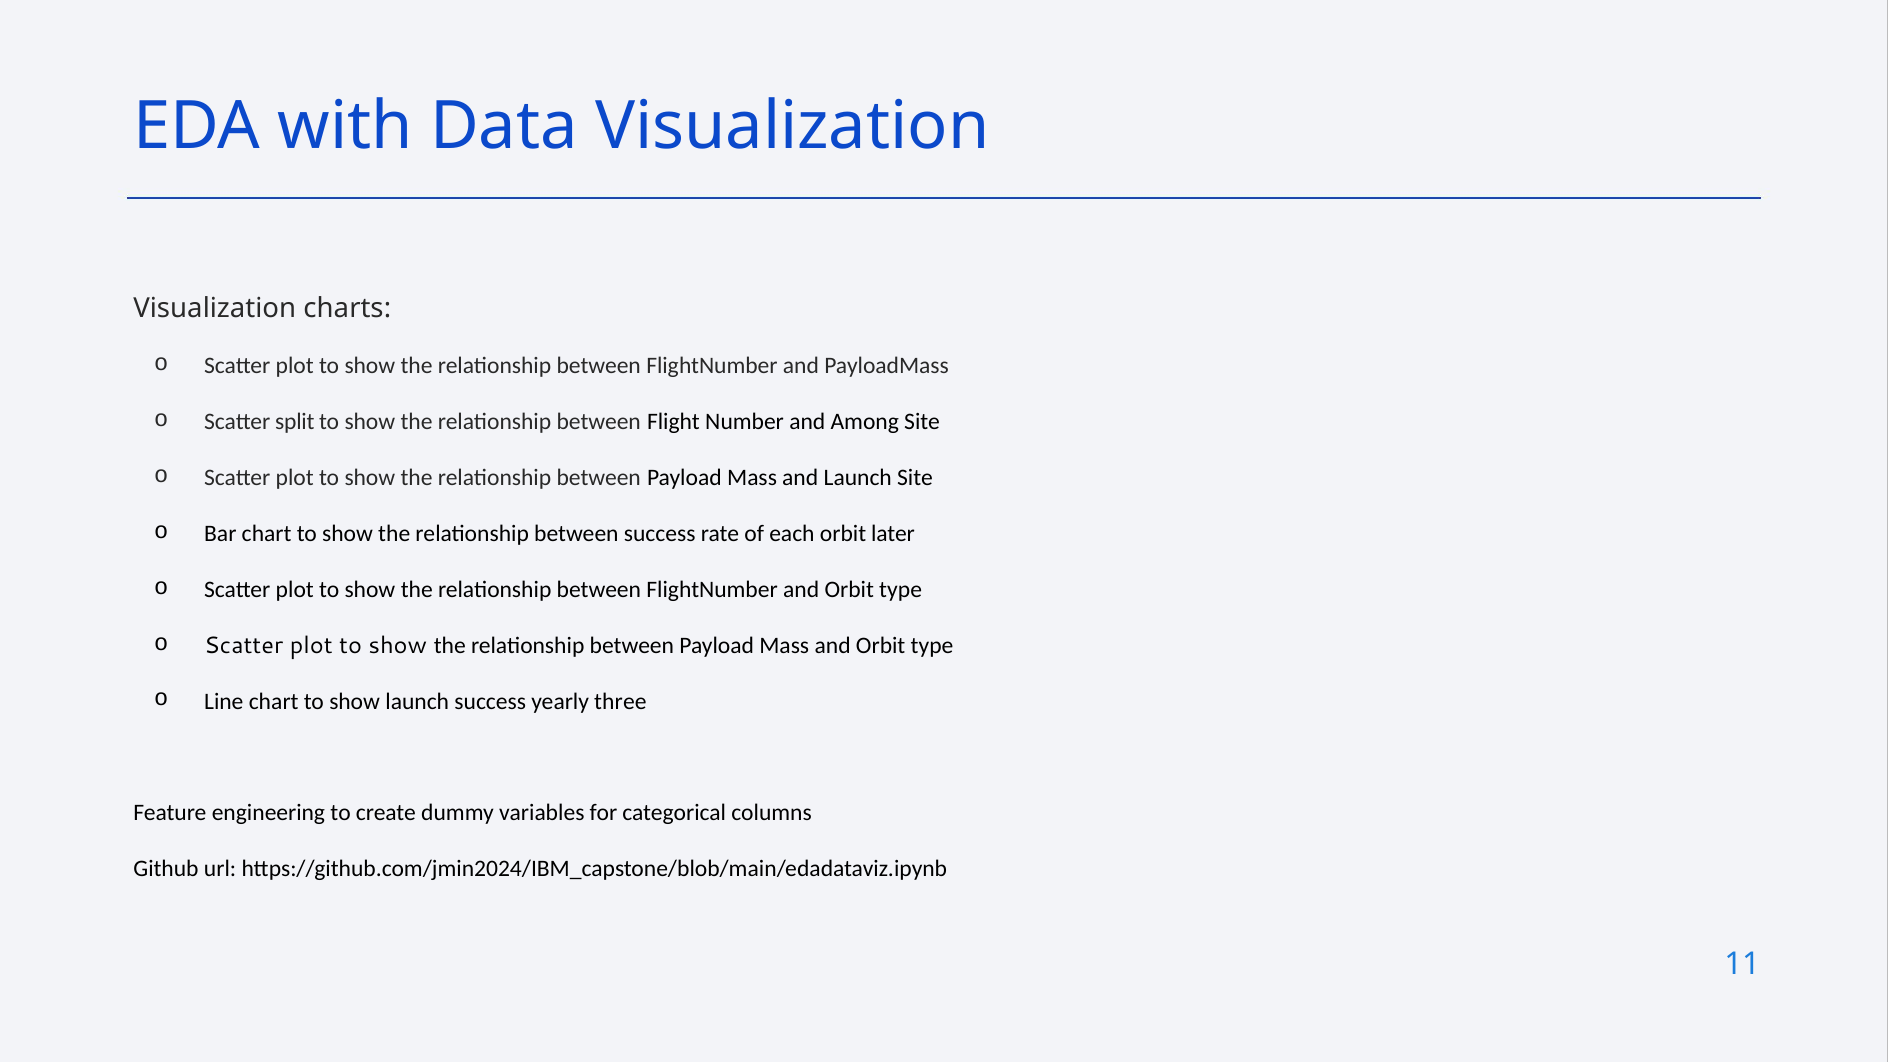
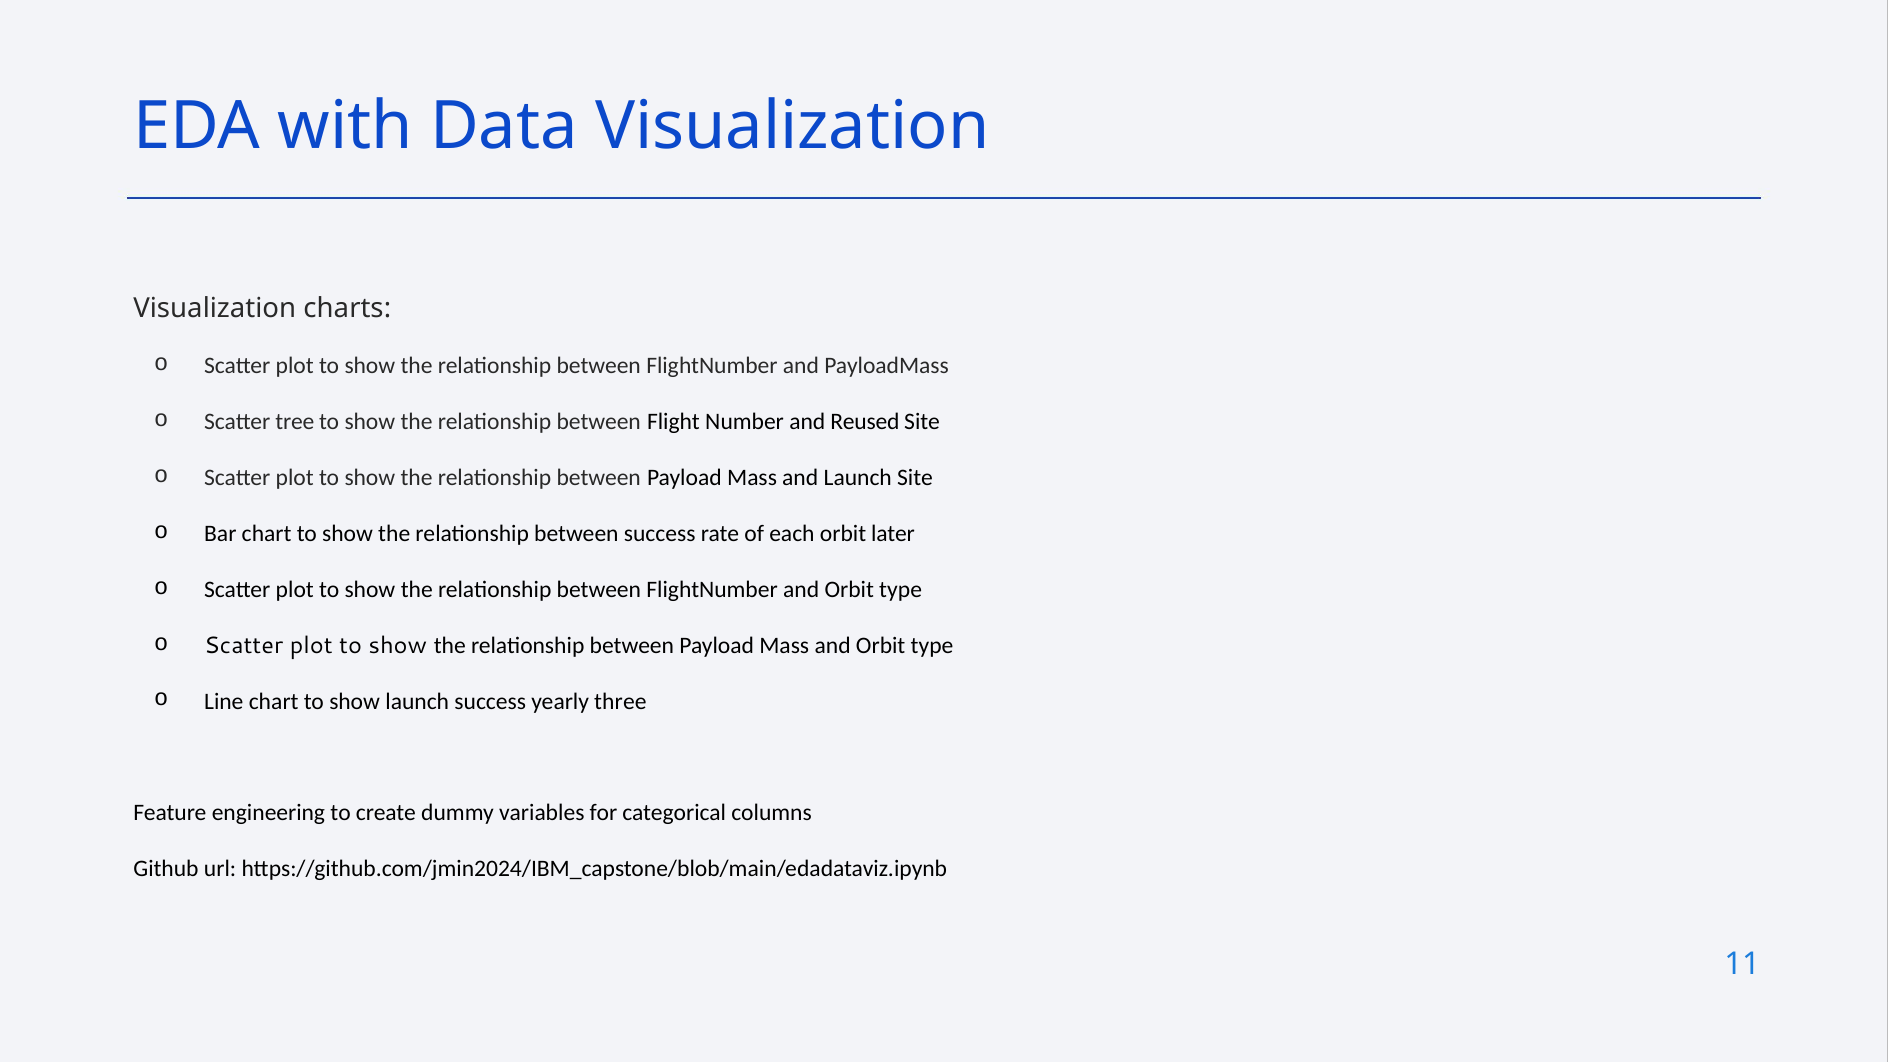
split: split -> tree (295, 422)
Among: Among -> Reused (865, 422)
